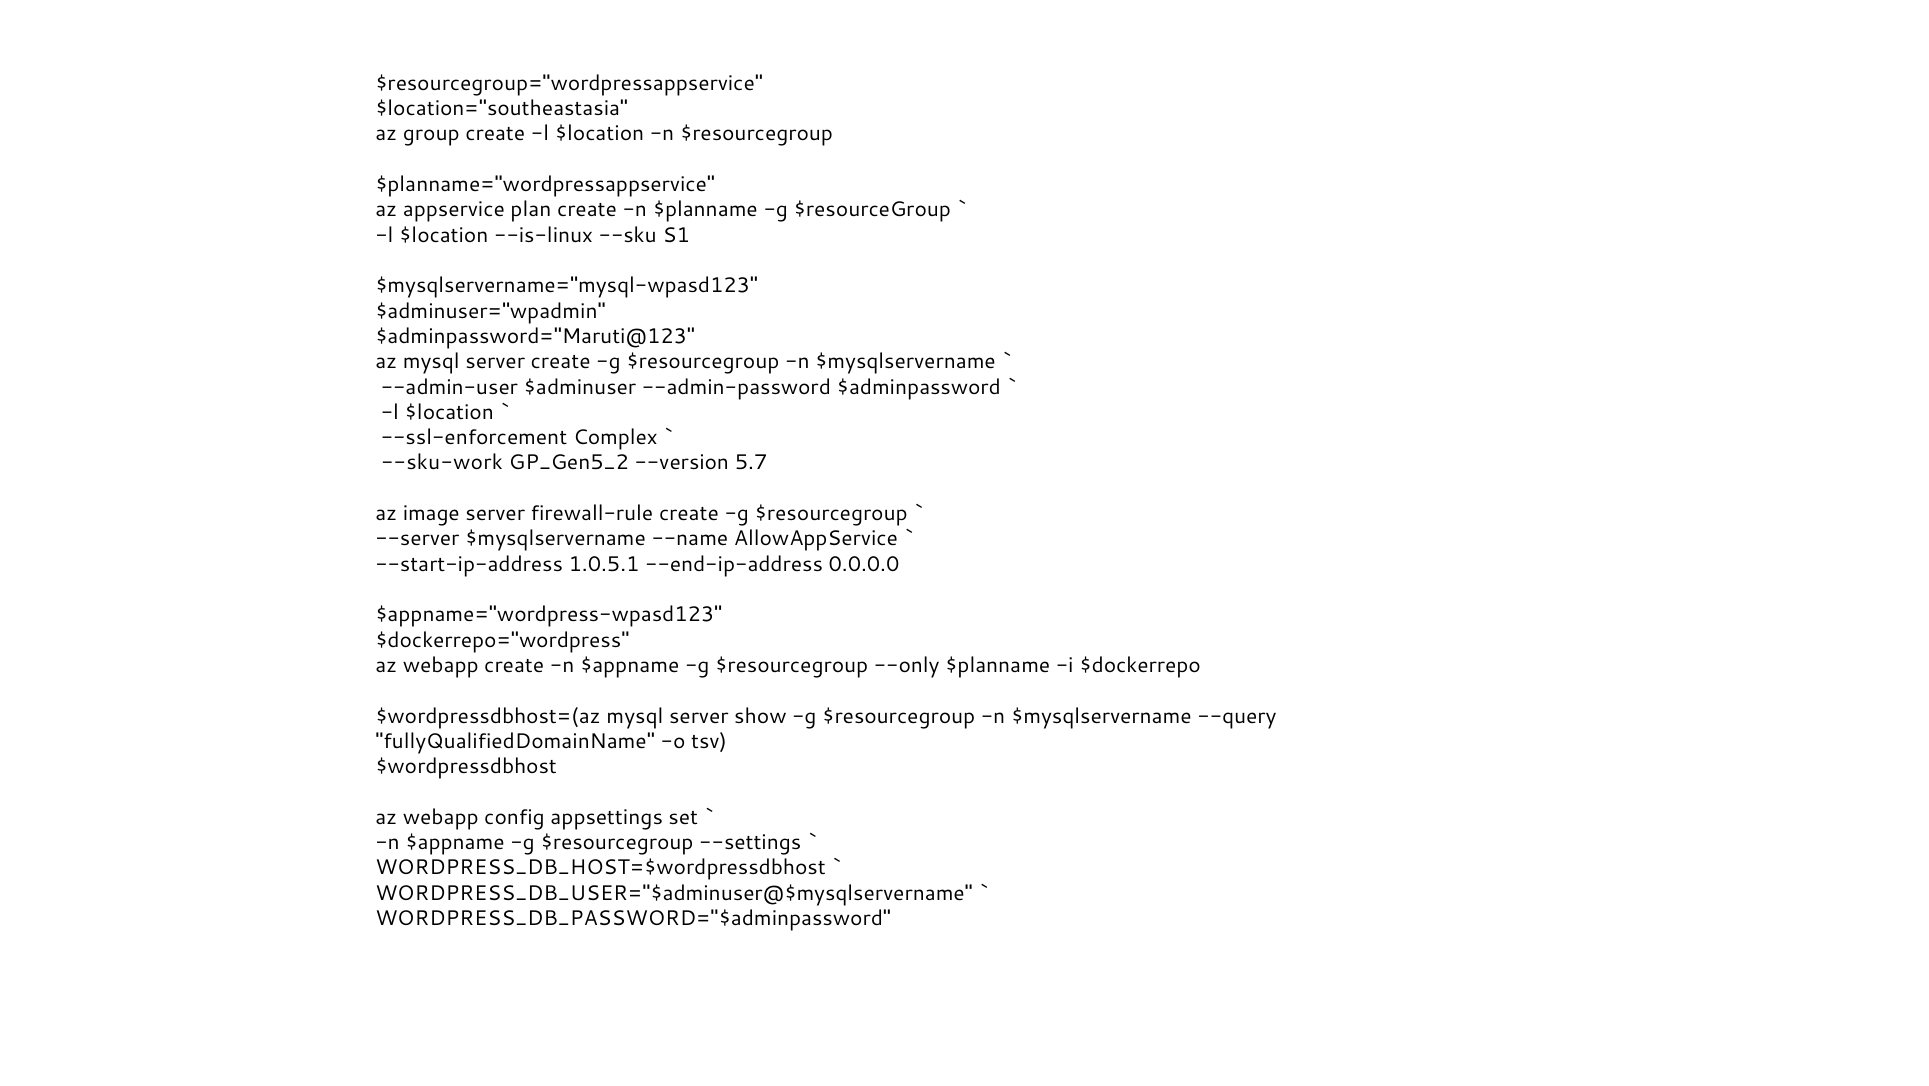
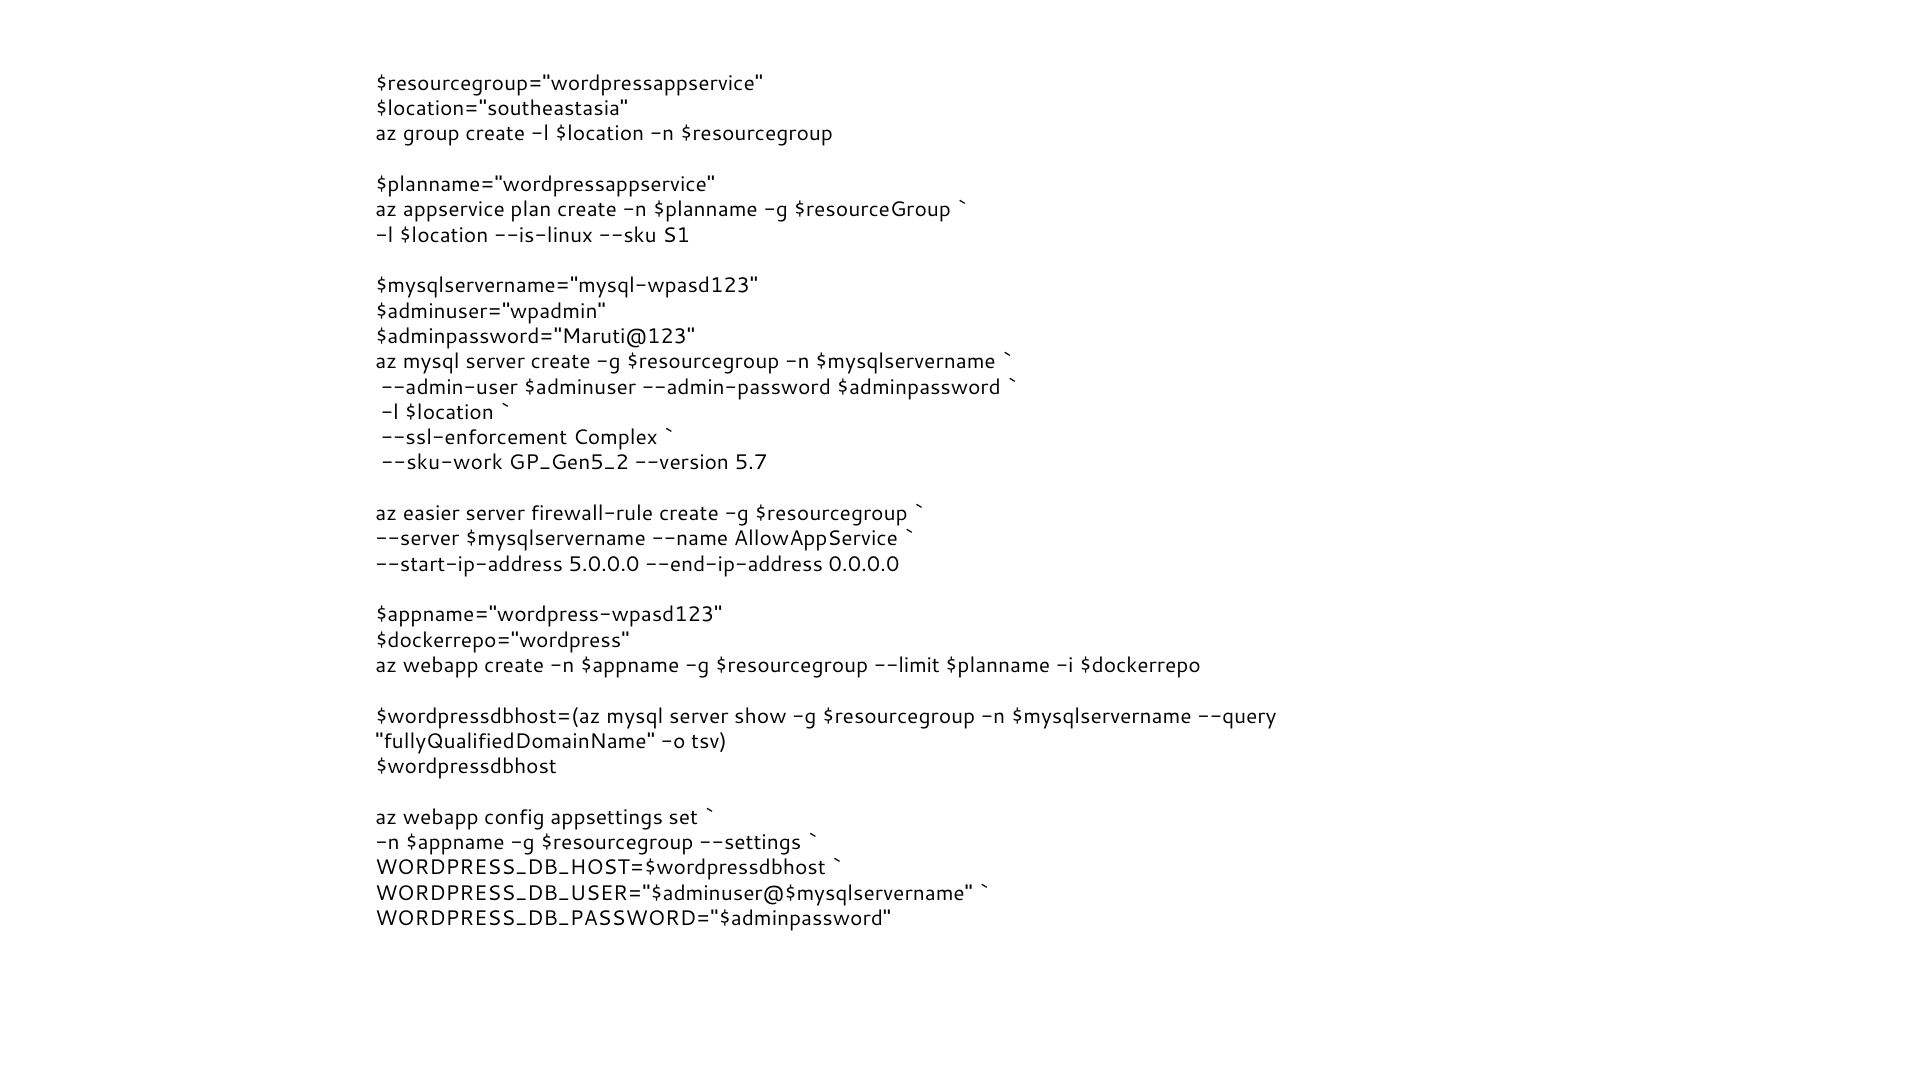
image: image -> easier (431, 513)
1.0.5.1: 1.0.5.1 -> 5.0.0.0 (604, 564)
--only: --only -> --limit (907, 665)
